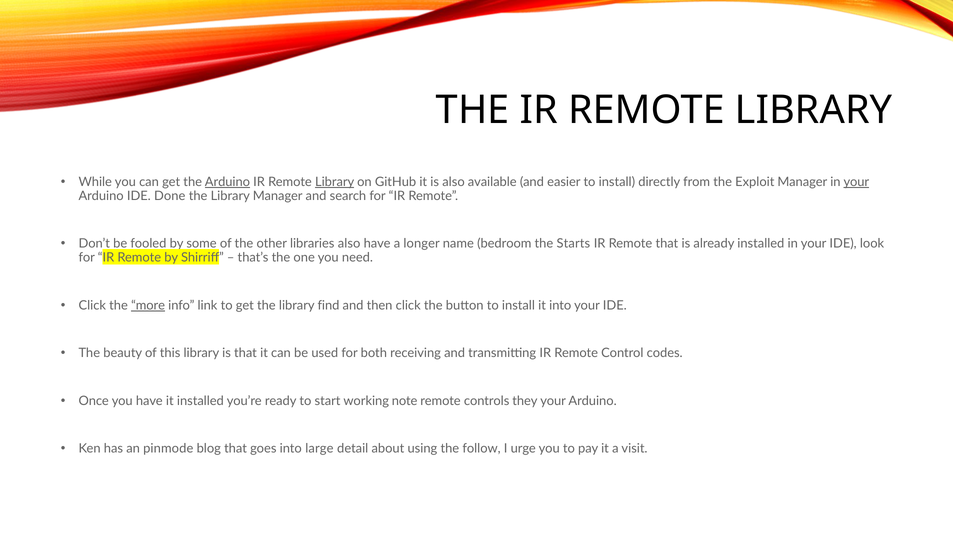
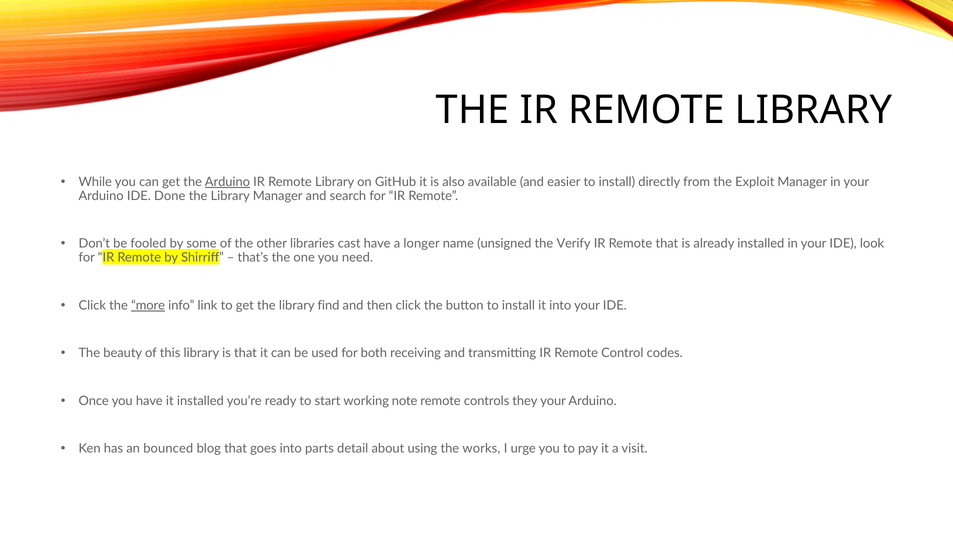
Library underline: present -> none (335, 182)
your underline: present -> none (856, 182)
libraries also: also -> cast (349, 244)
bedroom: bedroom -> unsigned (504, 244)
Starts: Starts -> Verify (574, 244)
pinmode: pinmode -> bounced (168, 449)
large: large -> parts (319, 449)
follow: follow -> works (481, 449)
